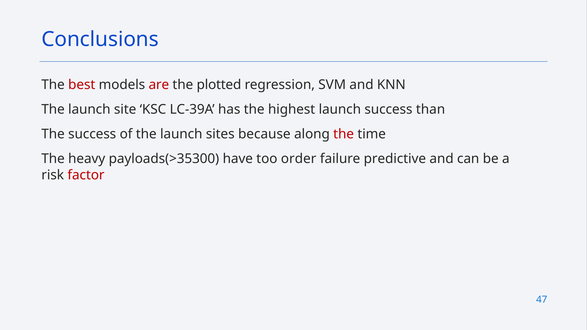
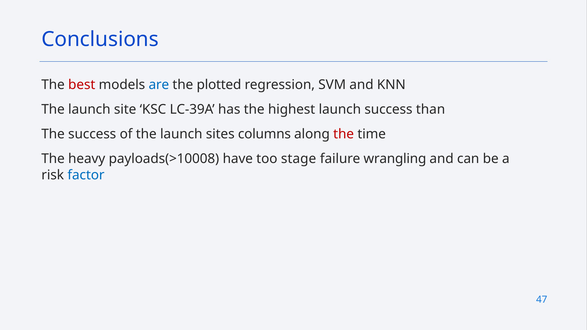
are colour: red -> blue (159, 85)
because: because -> columns (264, 134)
payloads(>35300: payloads(>35300 -> payloads(>10008 (164, 159)
order: order -> stage (299, 159)
predictive: predictive -> wrangling (395, 159)
factor colour: red -> blue (86, 175)
